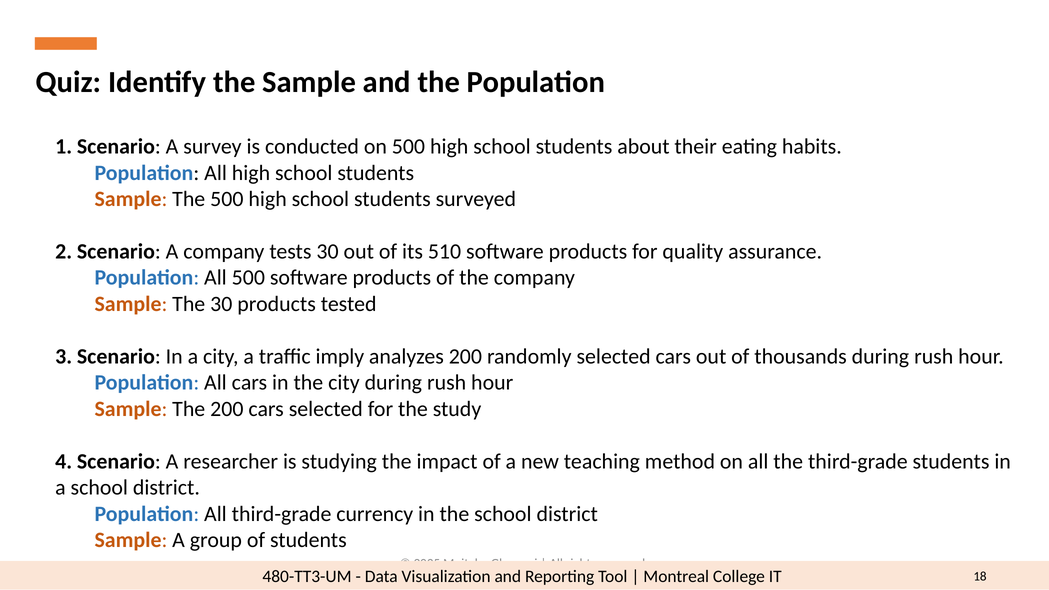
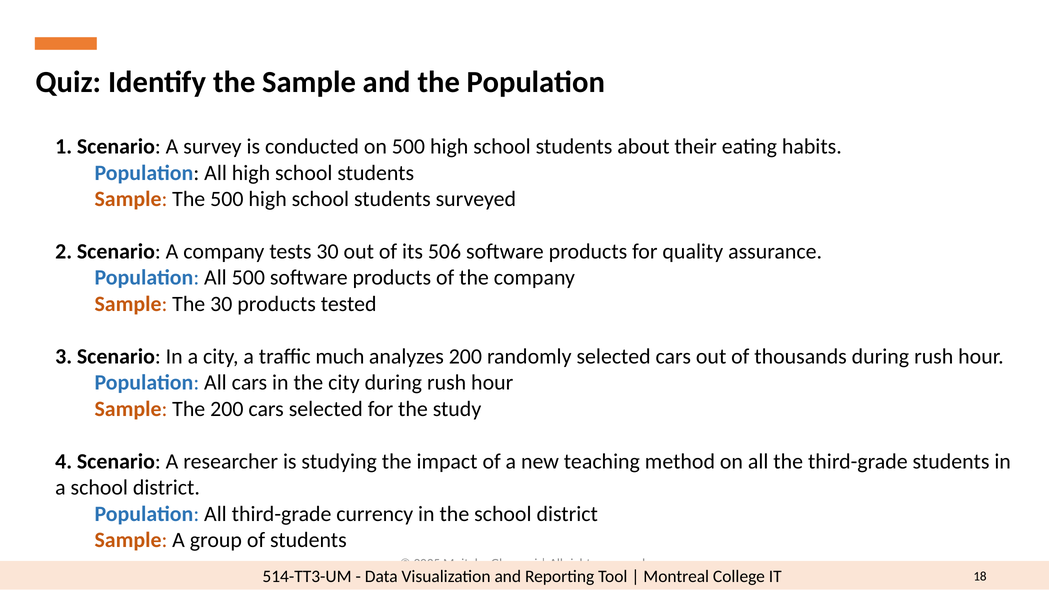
510: 510 -> 506 (444, 252)
imply: imply -> much (340, 357)
480-TT3-UM: 480-TT3-UM -> 514-TT3-UM (307, 577)
